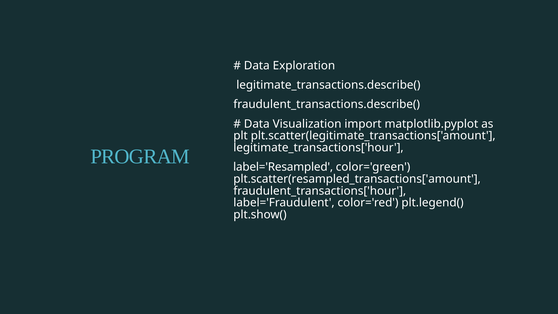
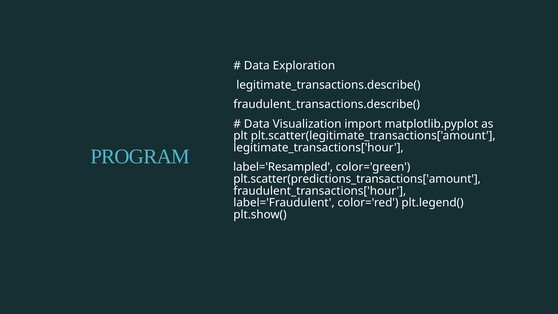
plt.scatter(resampled_transactions['amount: plt.scatter(resampled_transactions['amount -> plt.scatter(predictions_transactions['amount (357, 179)
